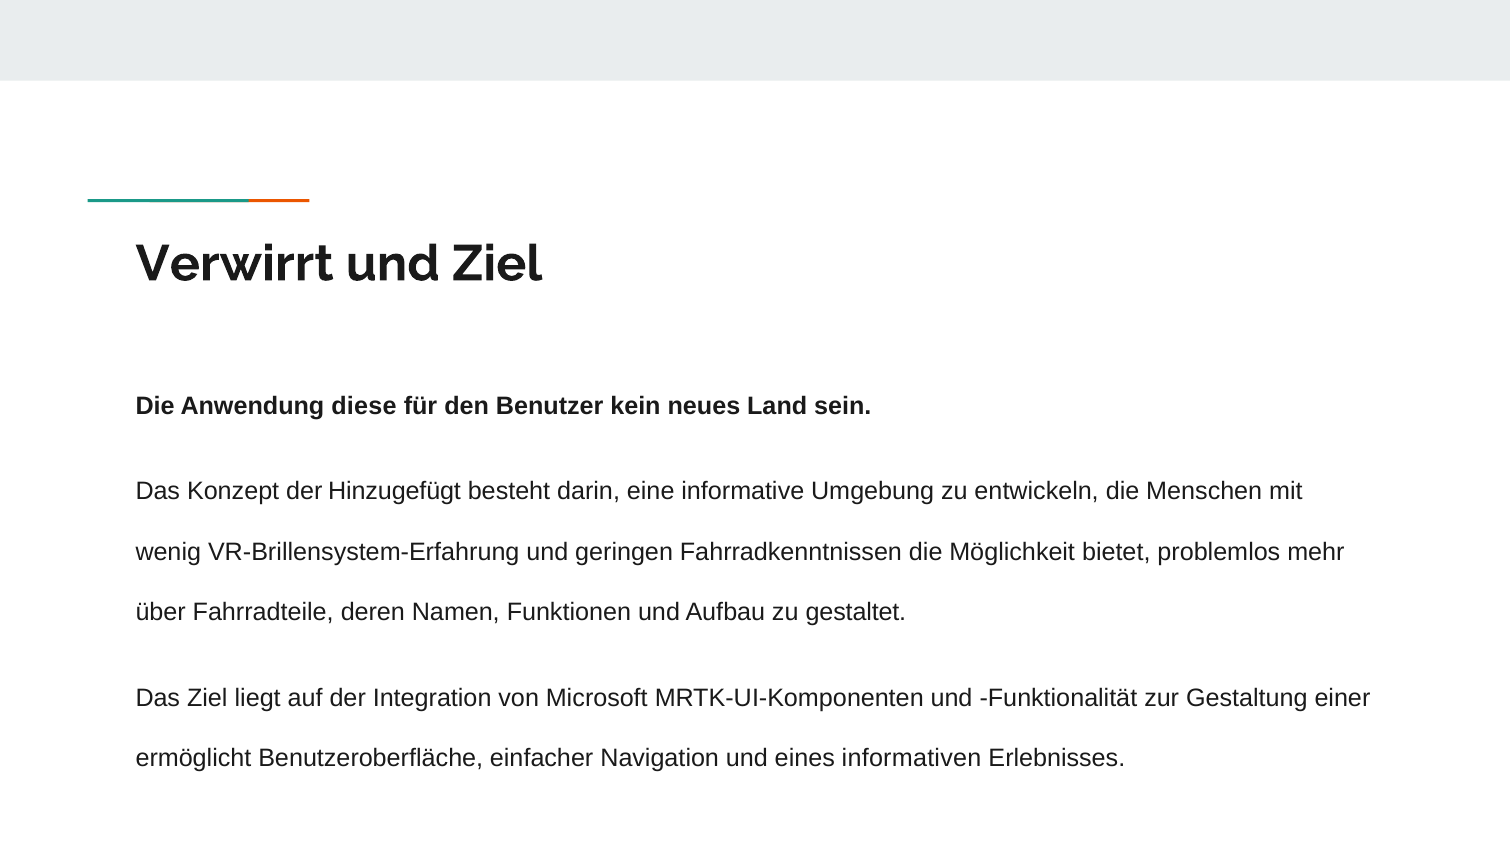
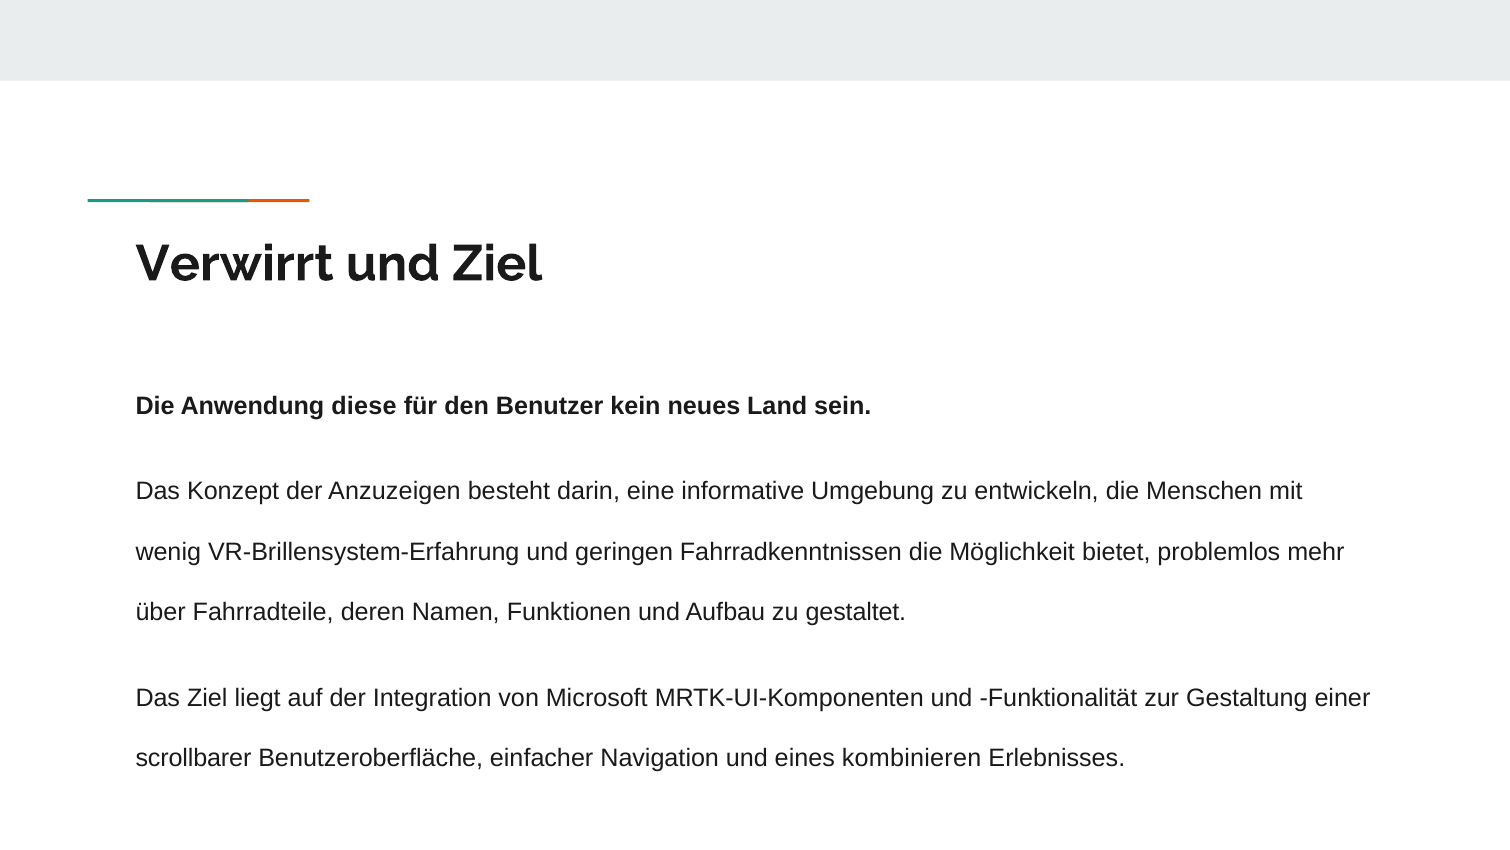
Hinzugefügt: Hinzugefügt -> Anzuzeigen (394, 491)
ermöglicht: ermöglicht -> scrollbarer (193, 758)
informativen: informativen -> kombinieren (912, 758)
